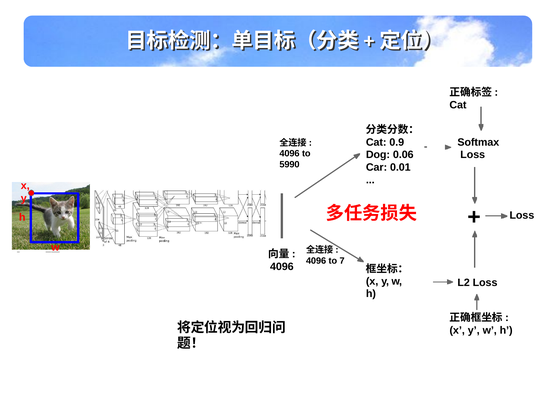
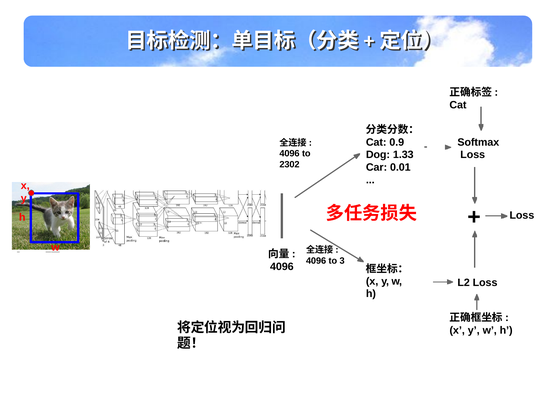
0.06: 0.06 -> 1.33 (403, 155)
5990: 5990 -> 2302 (290, 164)
7: 7 -> 3 (342, 261)
